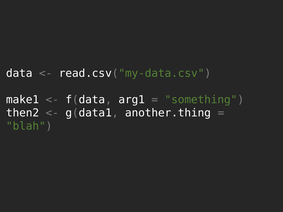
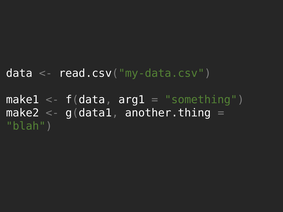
then2: then2 -> make2 (23, 113)
